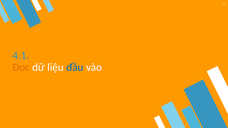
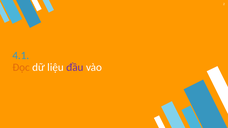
đầu colour: blue -> purple (75, 67)
